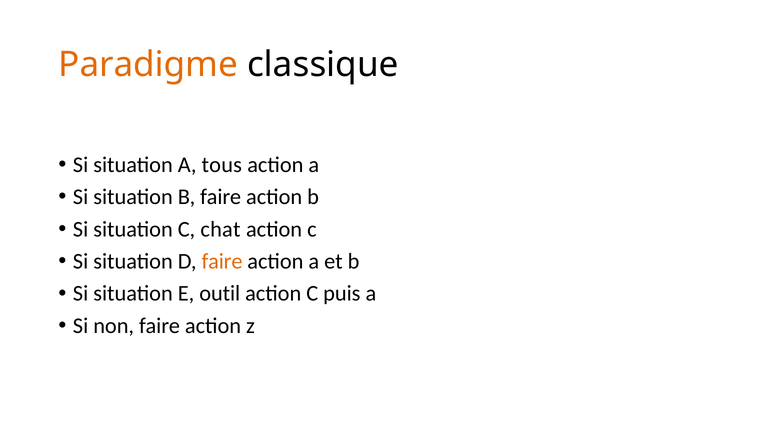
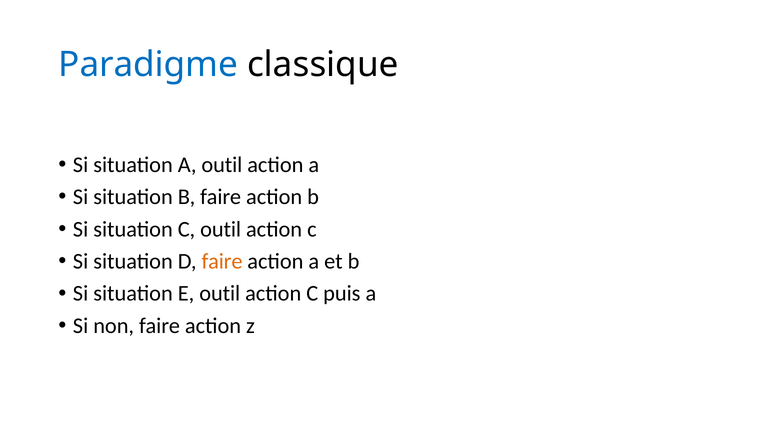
Paradigme colour: orange -> blue (148, 64)
A tous: tous -> outil (222, 165)
C chat: chat -> outil (221, 229)
